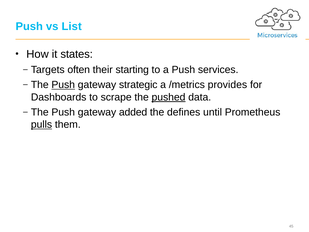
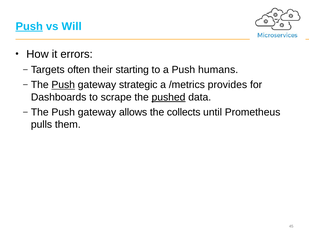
Push underline: none -> present (29, 26)
List: List -> Will (72, 26)
states: states -> errors (77, 54)
services: services -> humans (218, 70)
added: added -> allows (133, 112)
defines: defines -> collects (184, 112)
pulls underline: present -> none (41, 124)
